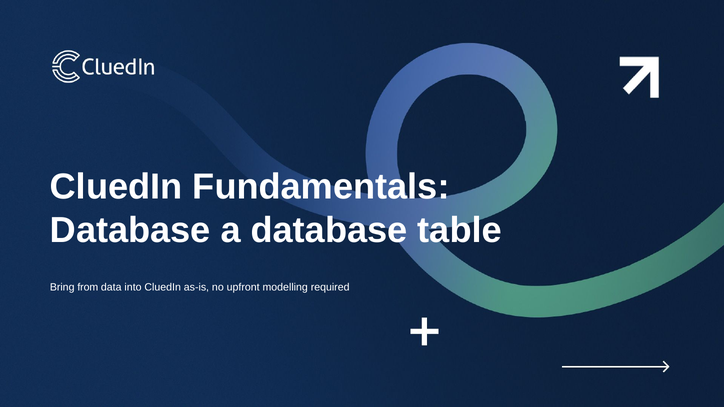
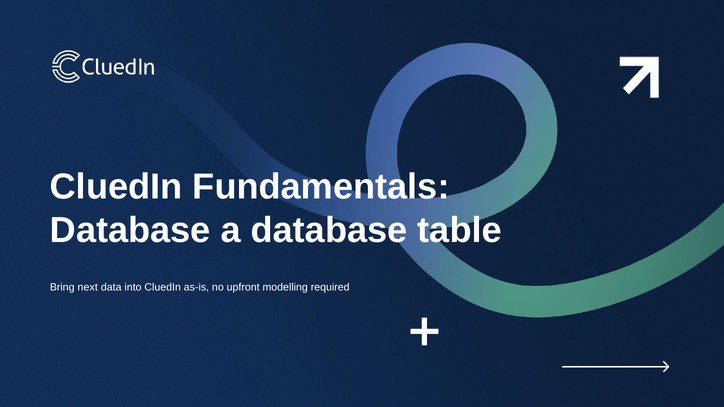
from: from -> next (88, 287)
